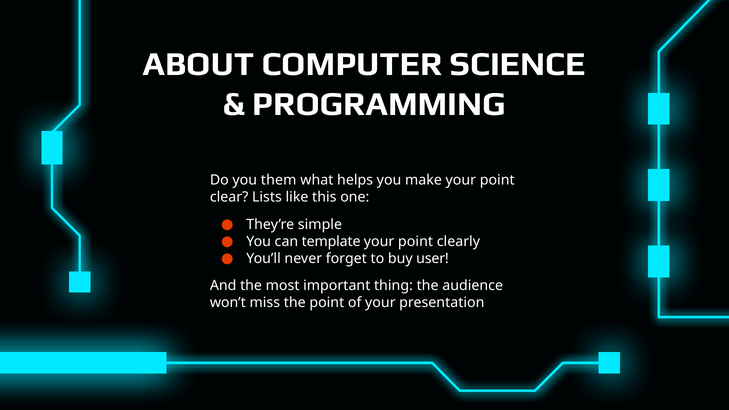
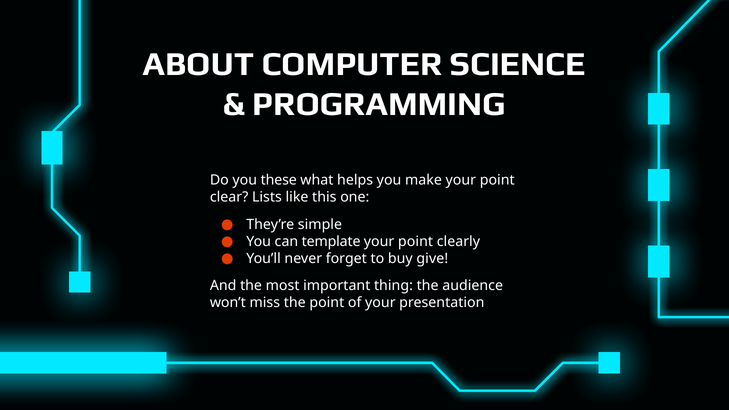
them: them -> these (279, 180)
user: user -> give (432, 258)
